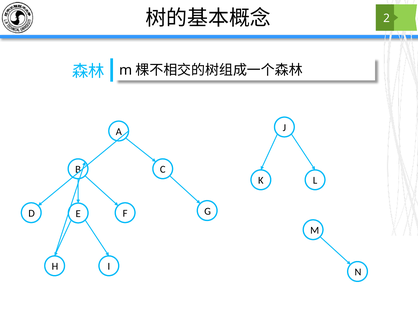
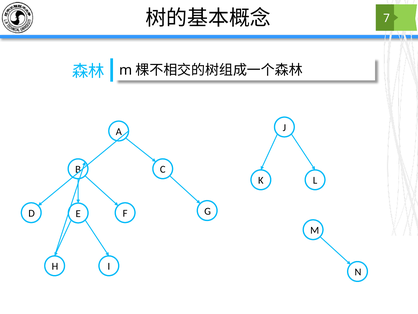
2: 2 -> 7 (387, 18)
